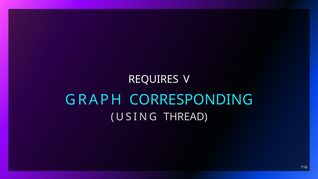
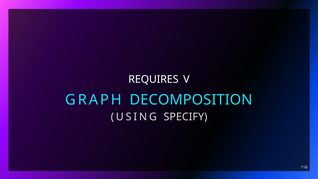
CORRESPONDING: CORRESPONDING -> DECOMPOSITION (191, 100)
THREAD: THREAD -> SPECIFY (185, 117)
